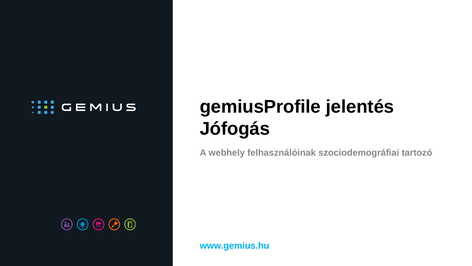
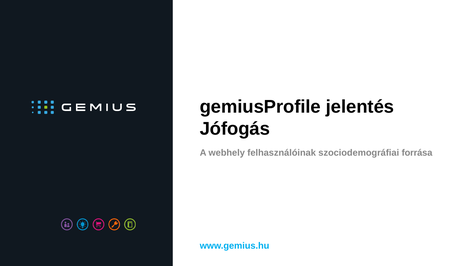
tartozó: tartozó -> forrása (417, 152)
